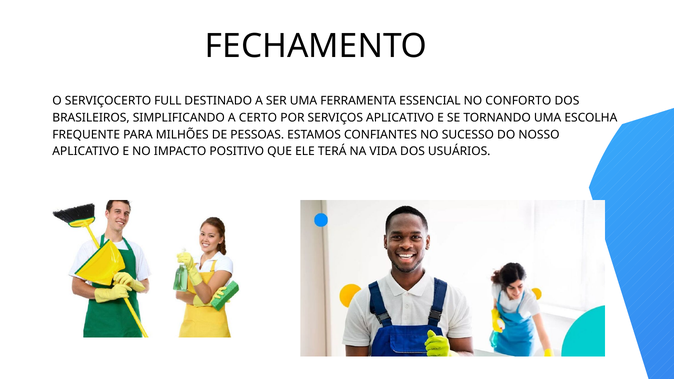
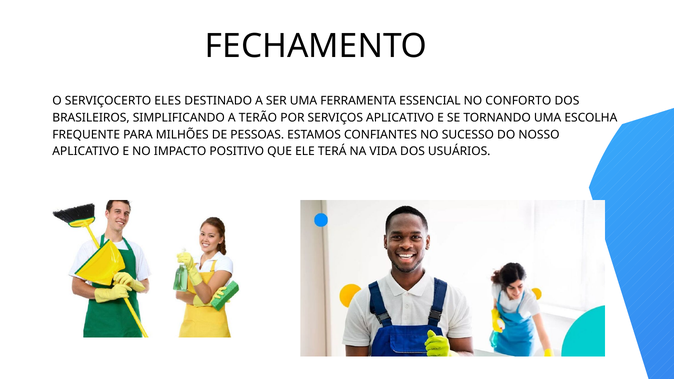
FULL: FULL -> ELES (168, 101)
CERTO: CERTO -> TERÃO (258, 118)
